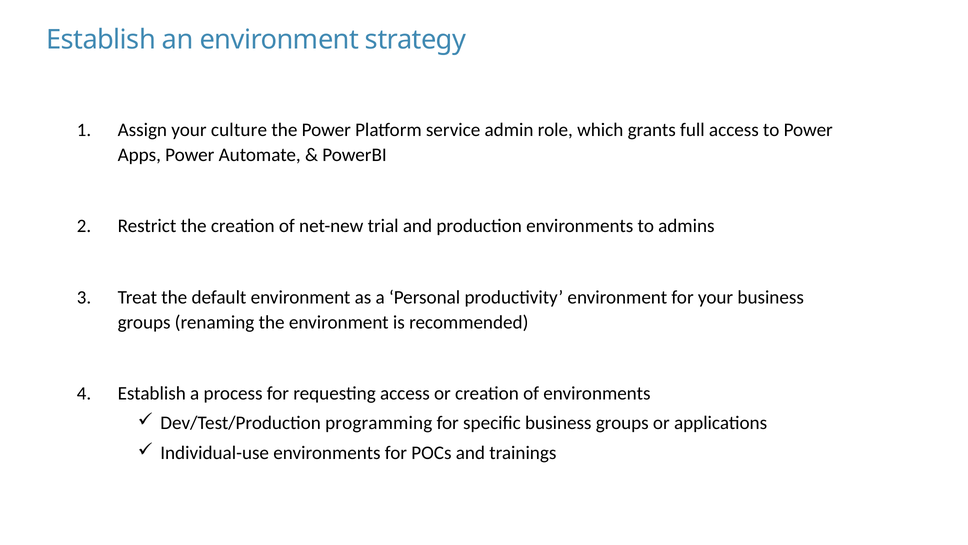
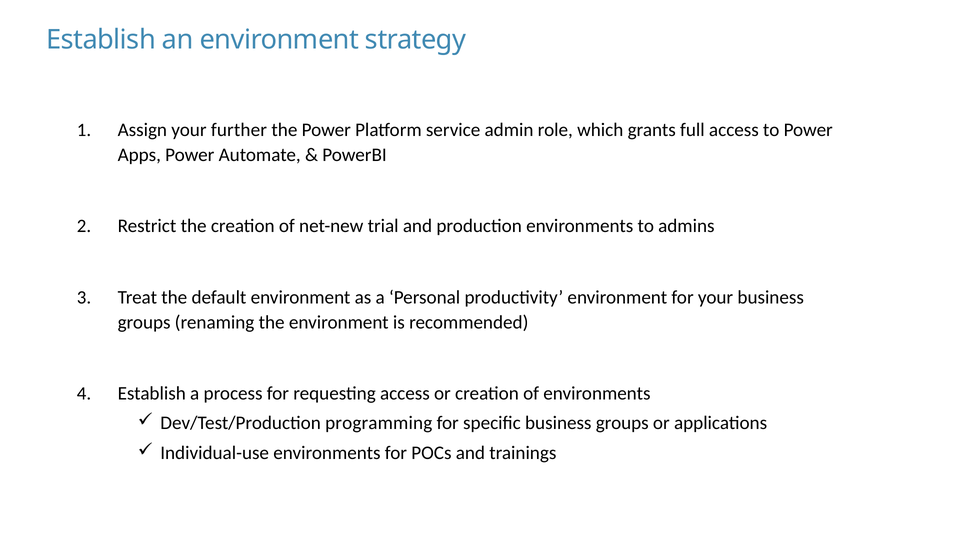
culture: culture -> further (239, 130)
